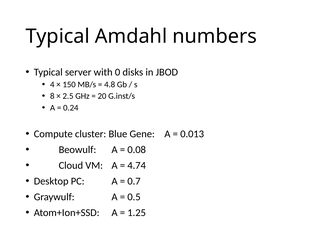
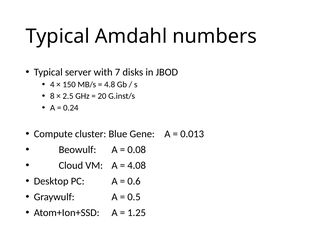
0: 0 -> 7 (118, 72)
4.74: 4.74 -> 4.08 (137, 166)
0.7: 0.7 -> 0.6 (134, 182)
